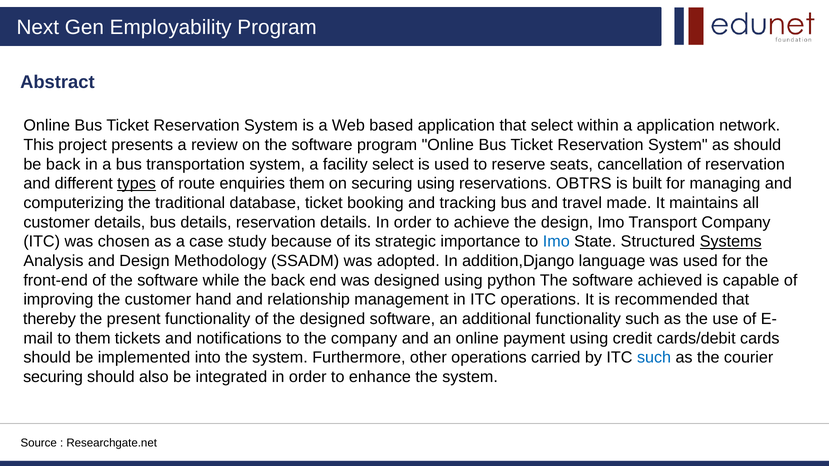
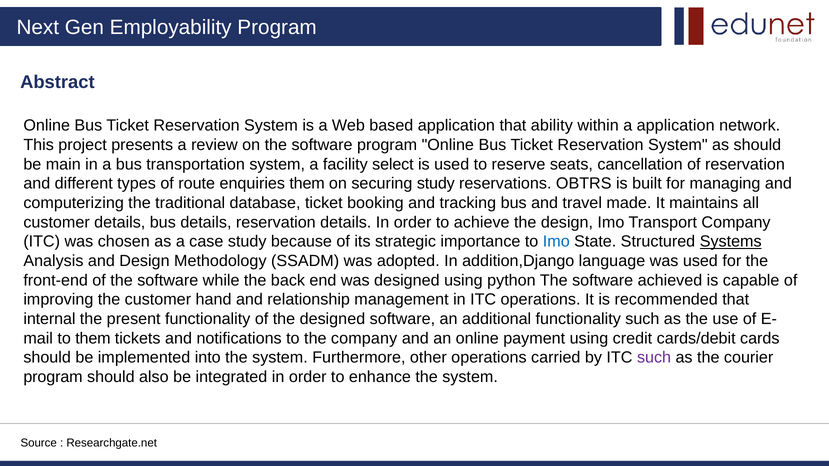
that select: select -> ability (552, 126)
be back: back -> main (63, 164)
types underline: present -> none (137, 184)
securing using: using -> study (436, 184)
thereby: thereby -> internal (49, 319)
such colour: blue -> purple (654, 358)
securing: securing -> program (53, 377)
